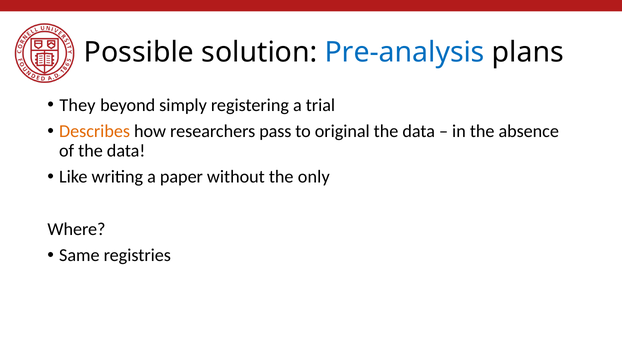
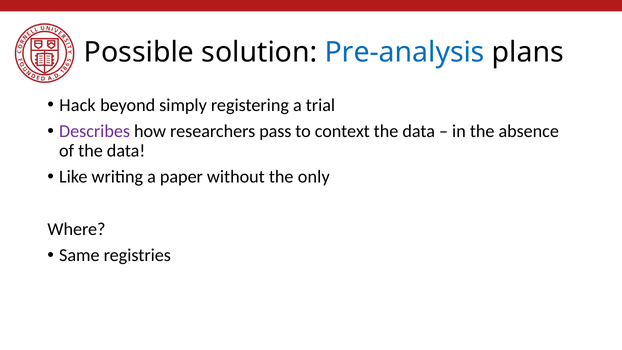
They: They -> Hack (78, 105)
Describes colour: orange -> purple (95, 131)
original: original -> context (342, 131)
